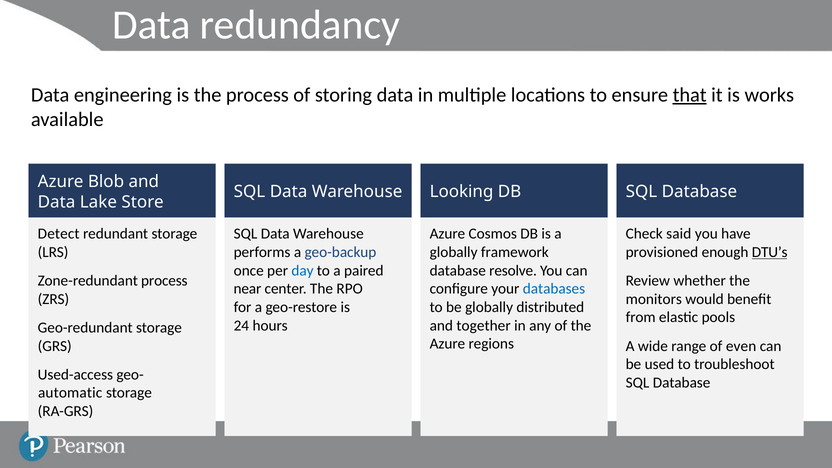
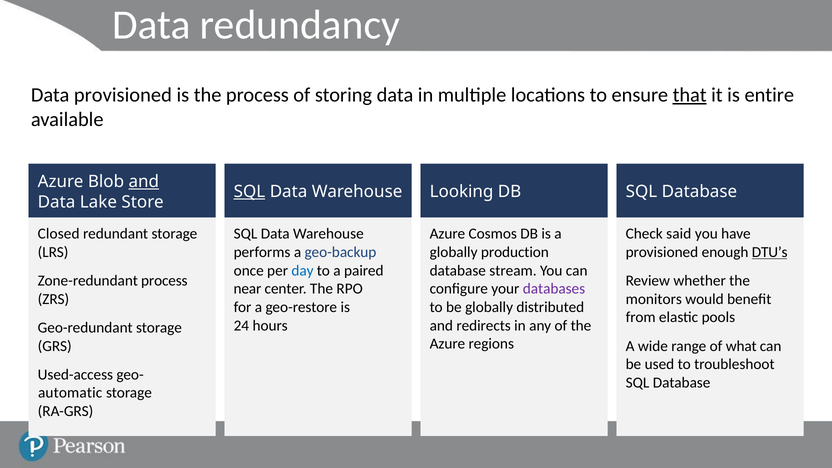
Data engineering: engineering -> provisioned (123, 95)
works: works -> entire (769, 95)
and underline: none -> present (144, 182)
SQL underline: none -> present (249, 192)
Detect: Detect -> Closed (59, 234)
framework: framework -> production (515, 252)
resolve: resolve -> stream (513, 271)
databases colour: blue -> purple (554, 289)
together: together -> redirects (484, 326)
even: even -> what (741, 346)
